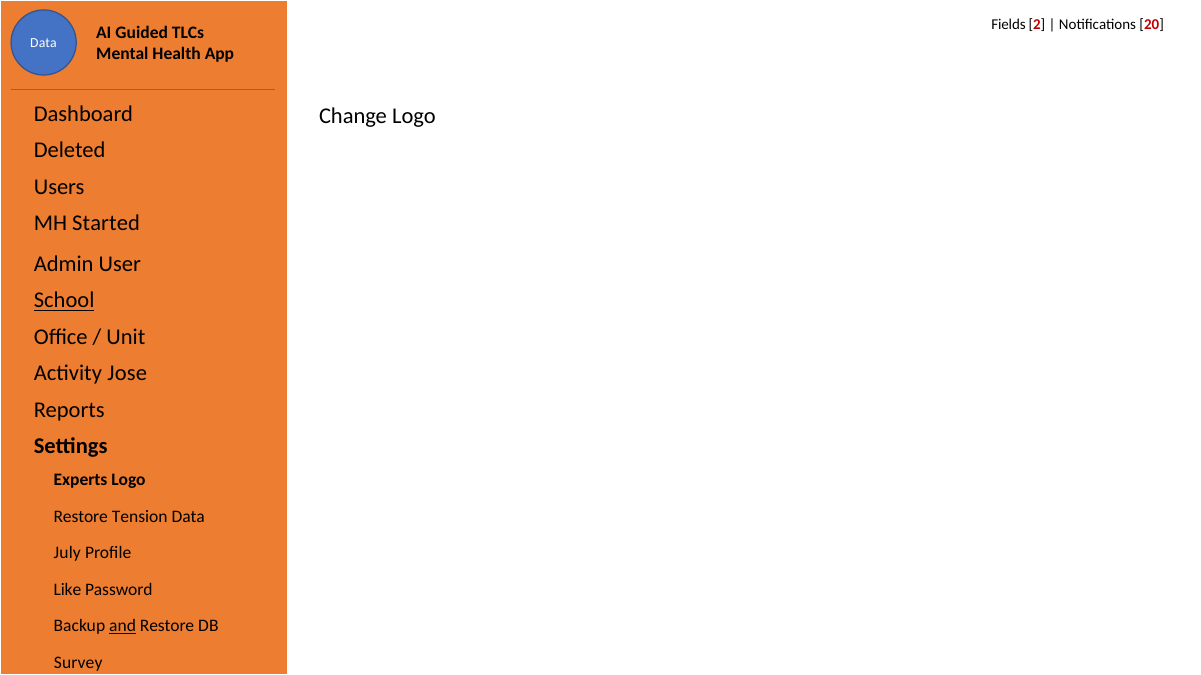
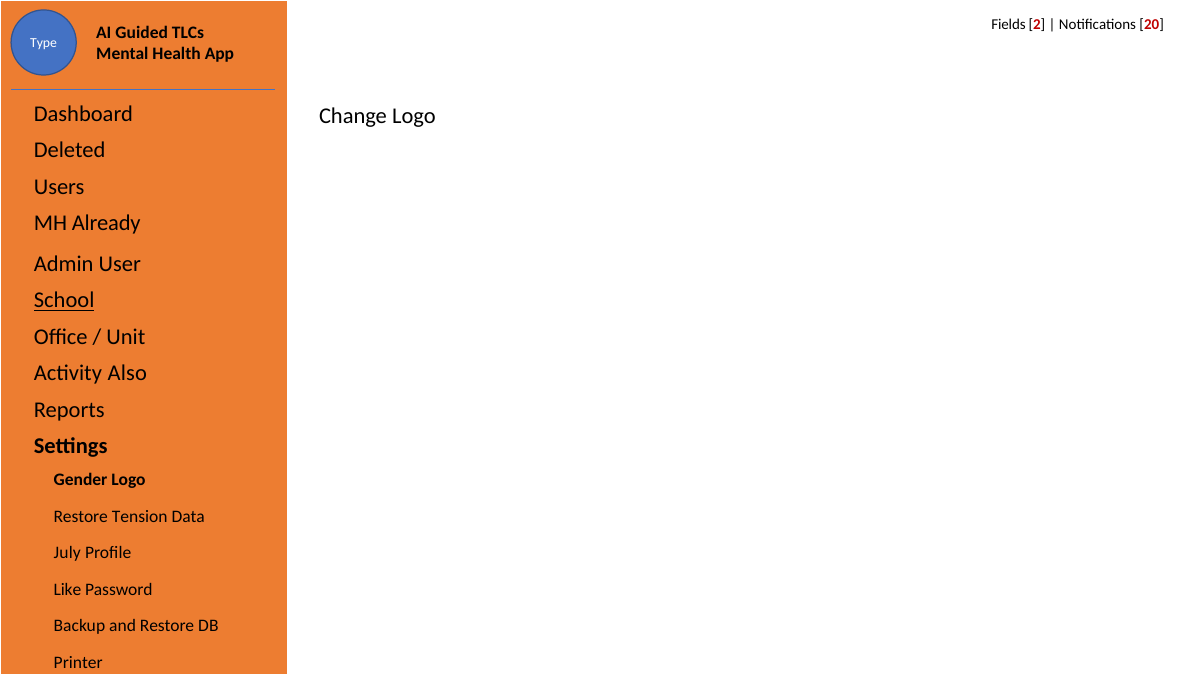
Data: Data -> Type (44, 43)
Started: Started -> Already (106, 224)
Jose: Jose -> Also (127, 374)
Experts: Experts -> Gender (81, 480)
and underline: present -> none (123, 626)
Survey: Survey -> Printer (78, 663)
